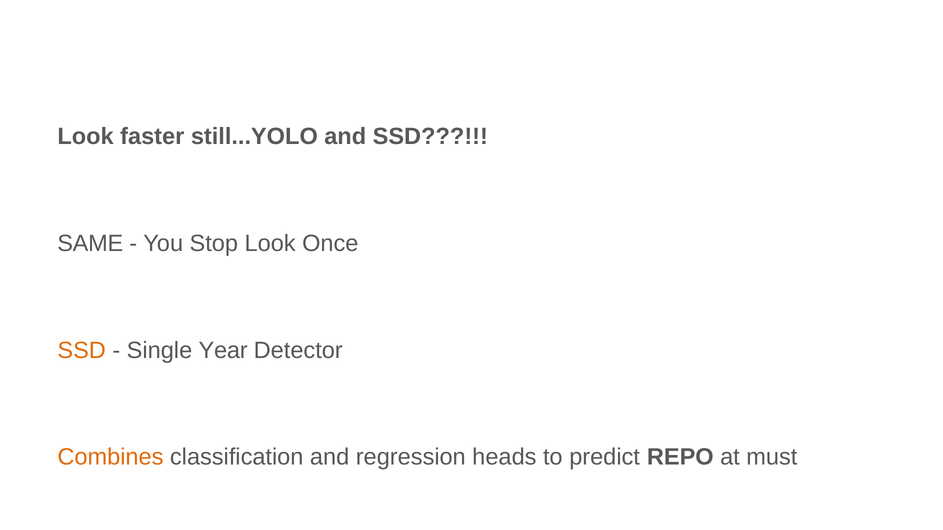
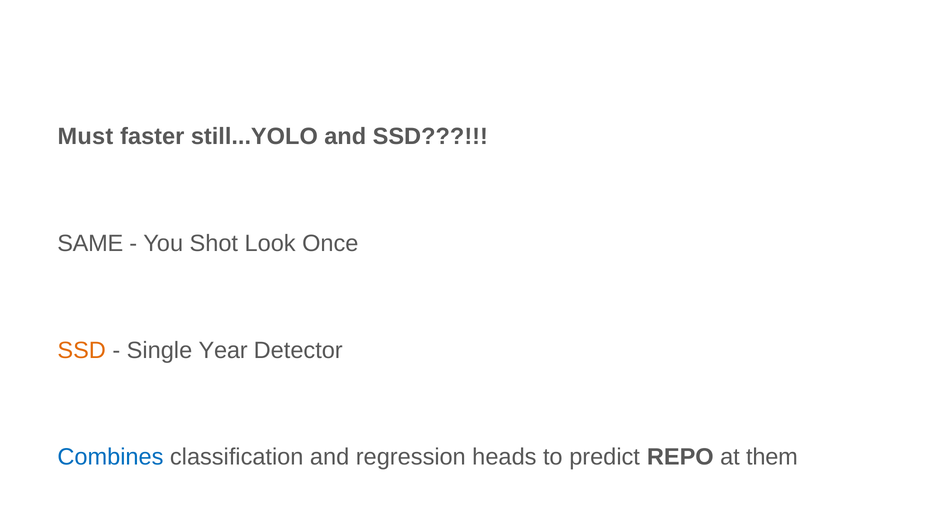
Look: Look -> Must (85, 137)
Stop: Stop -> Shot (214, 244)
Combines colour: orange -> blue (110, 458)
must: must -> them (772, 458)
